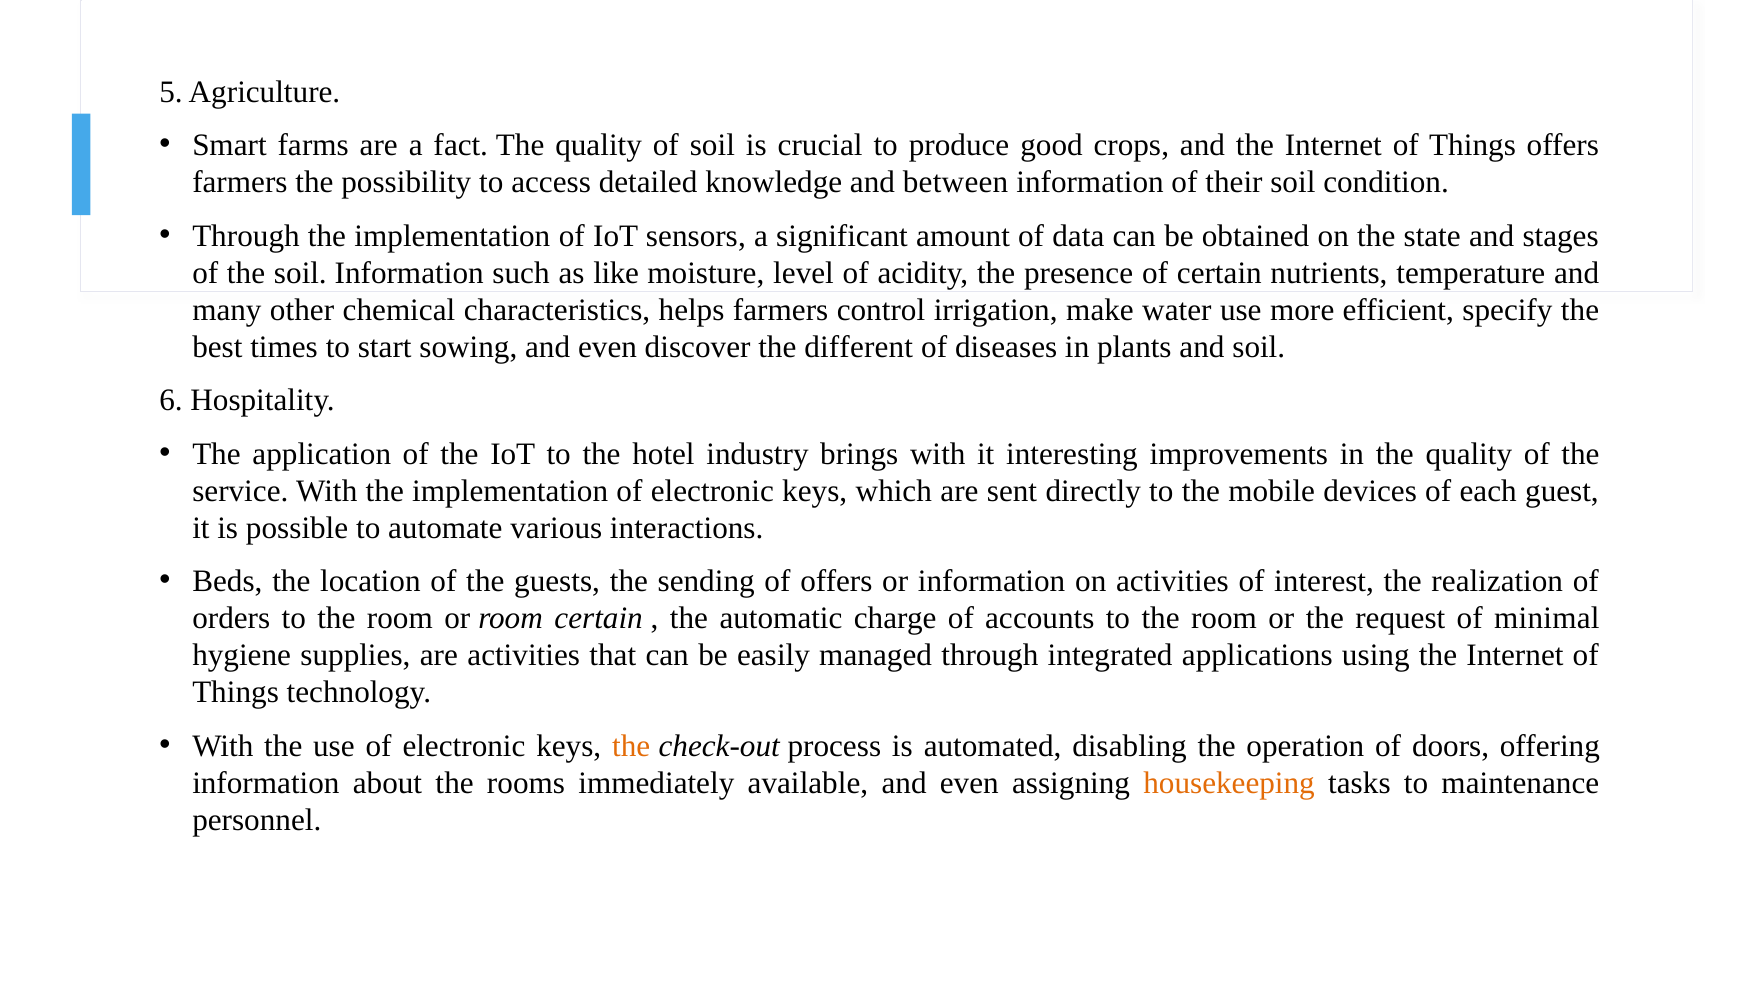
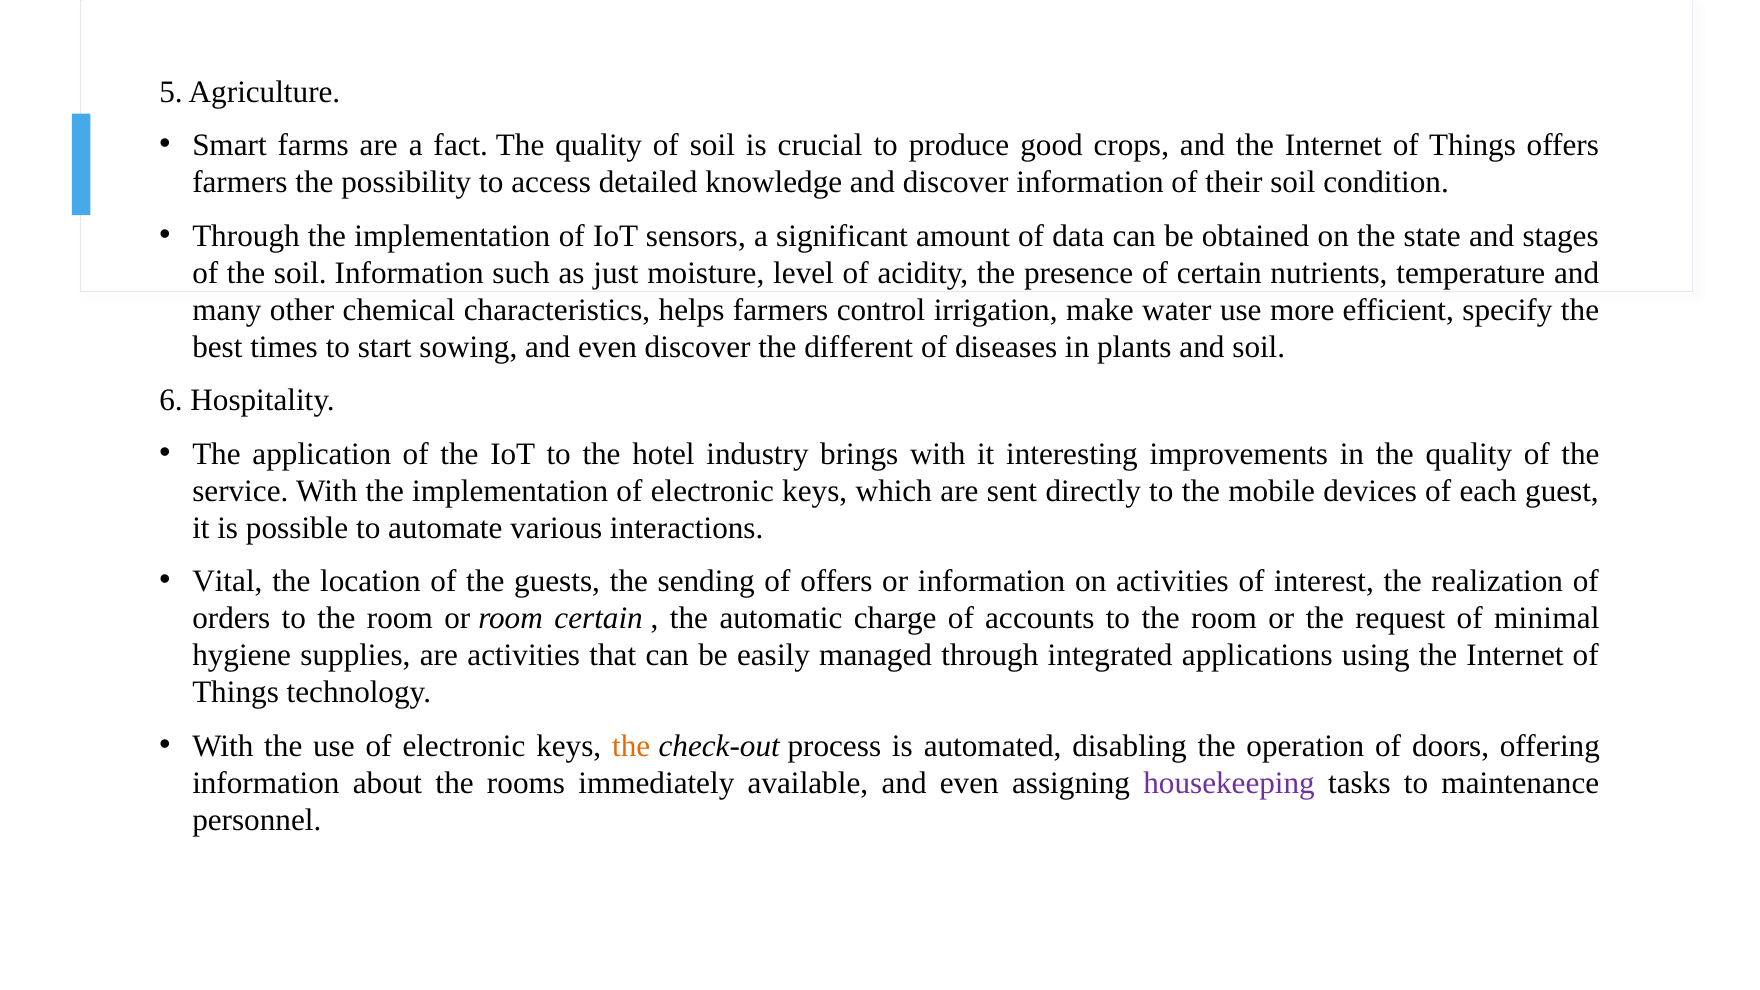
and between: between -> discover (956, 182)
like: like -> just (616, 273)
Beds: Beds -> Vital (227, 581)
housekeeping colour: orange -> purple (1229, 783)
